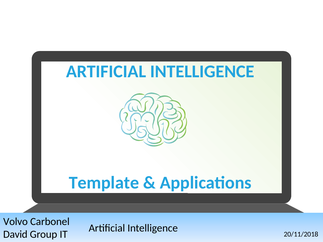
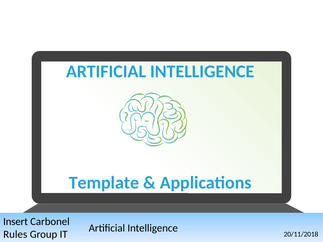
Volvo: Volvo -> Insert (16, 222)
David: David -> Rules (15, 235)
